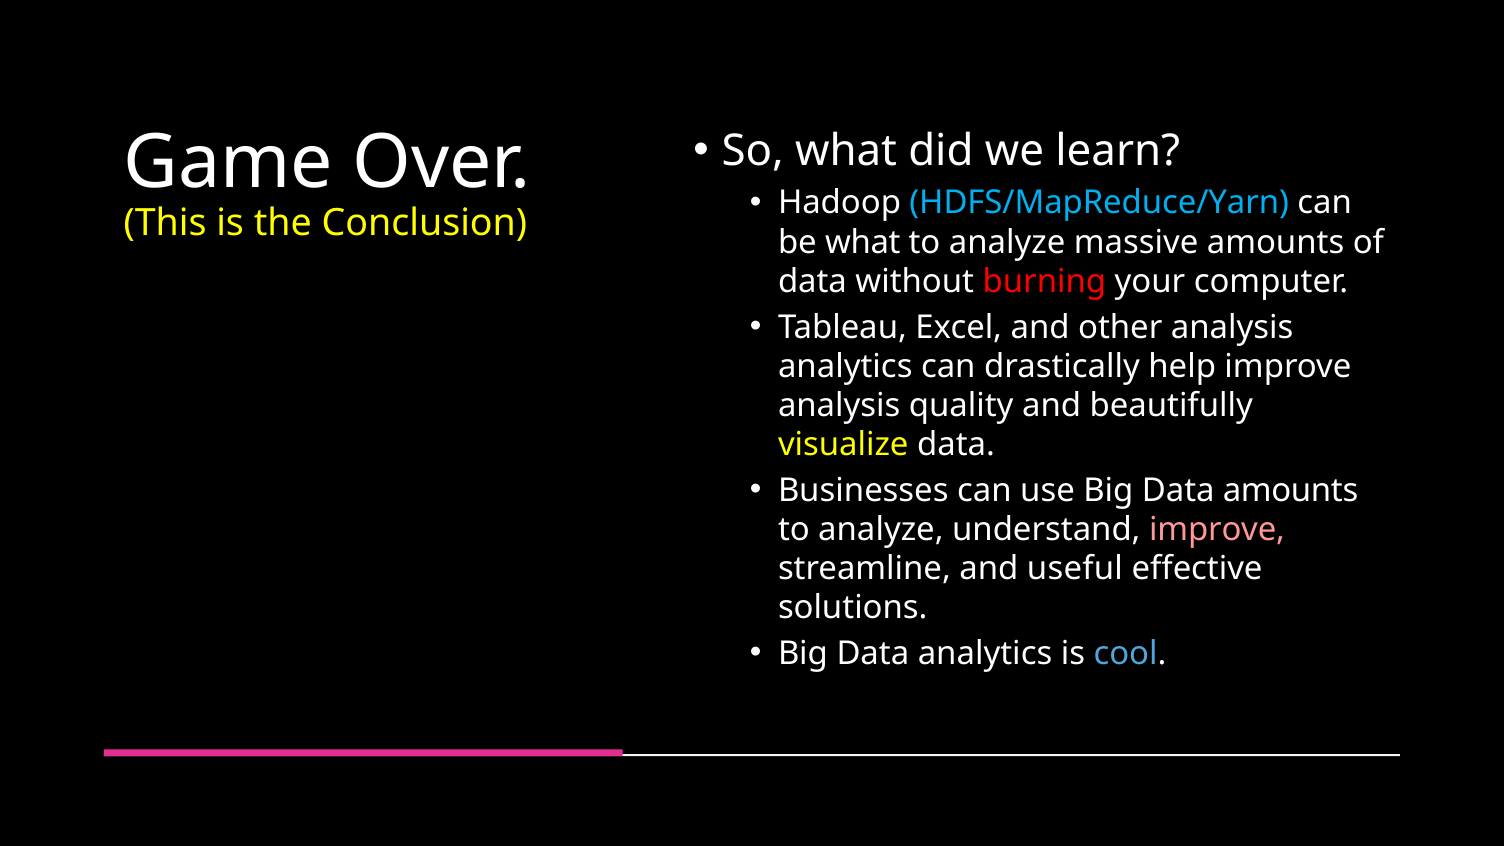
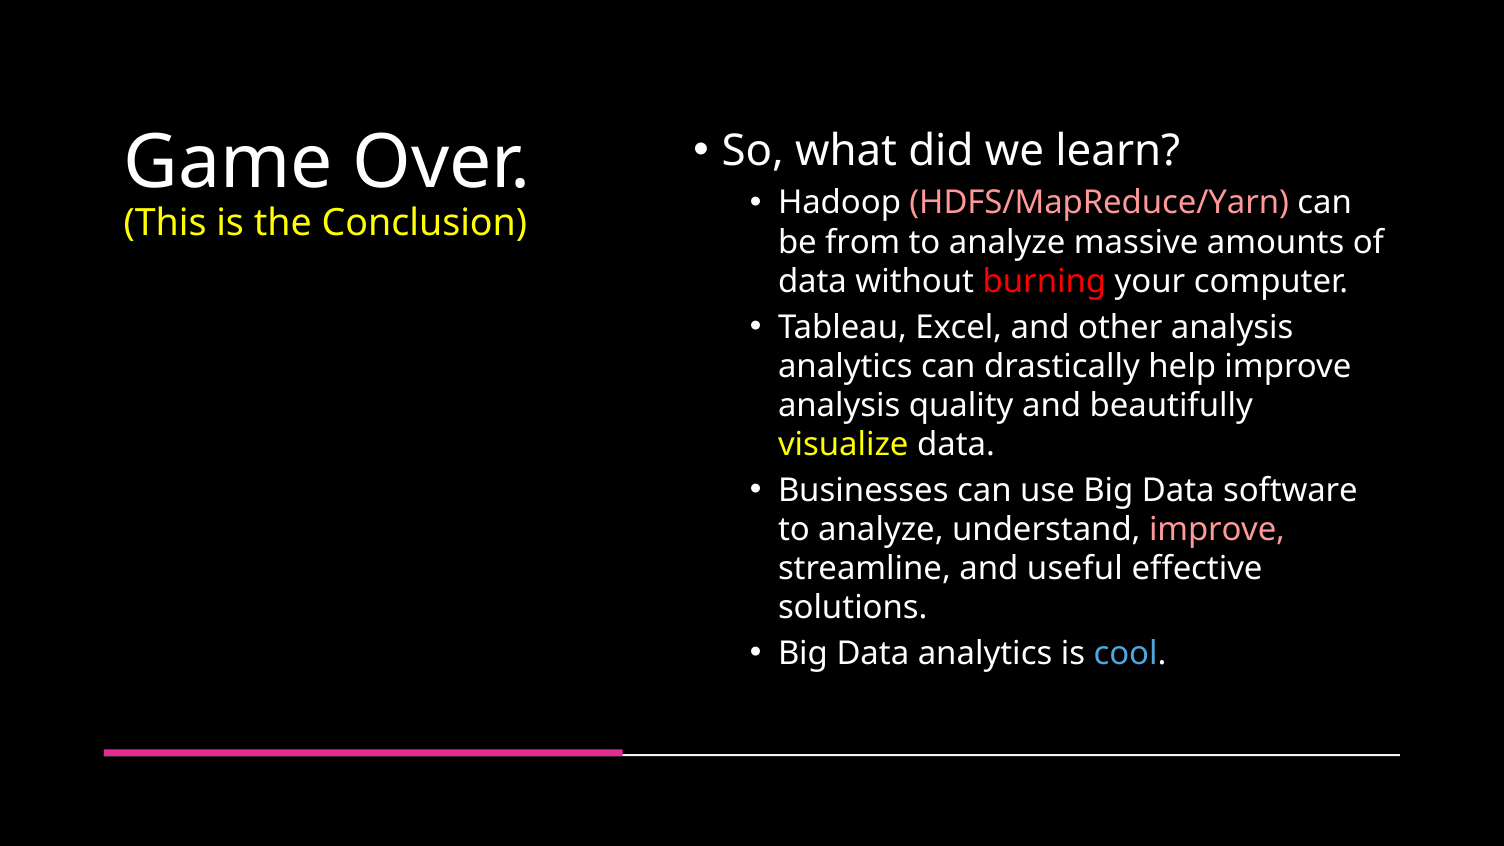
HDFS/MapReduce/Yarn colour: light blue -> pink (1099, 203)
be what: what -> from (863, 242)
Data amounts: amounts -> software (1290, 491)
